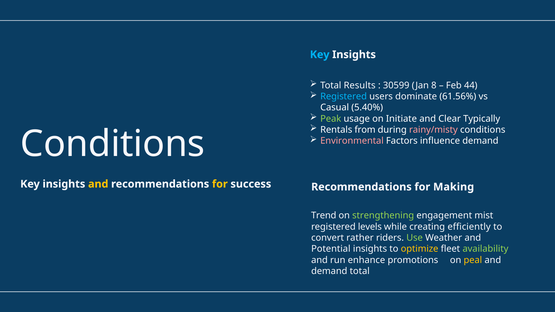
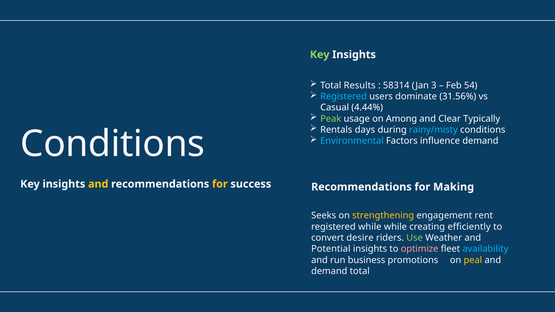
Key colour: light blue -> light green (320, 55)
30599: 30599 -> 58314 (396, 85)
8: 8 -> 3 (434, 85)
44: 44 -> 54 (471, 85)
61.56%: 61.56% -> 31.56% (458, 97)
5.40%: 5.40% -> 4.44% (367, 108)
Initiate: Initiate -> Among (401, 119)
from: from -> days (365, 130)
rainy/misty colour: pink -> light blue (433, 130)
Environmental colour: pink -> light blue (352, 141)
Trend: Trend -> Seeks (324, 216)
strengthening colour: light green -> yellow (383, 216)
mist: mist -> rent (484, 216)
registered levels: levels -> while (370, 227)
rather: rather -> desire (360, 238)
optimize colour: yellow -> pink (420, 249)
availability colour: light green -> light blue (485, 249)
enhance: enhance -> business (367, 260)
